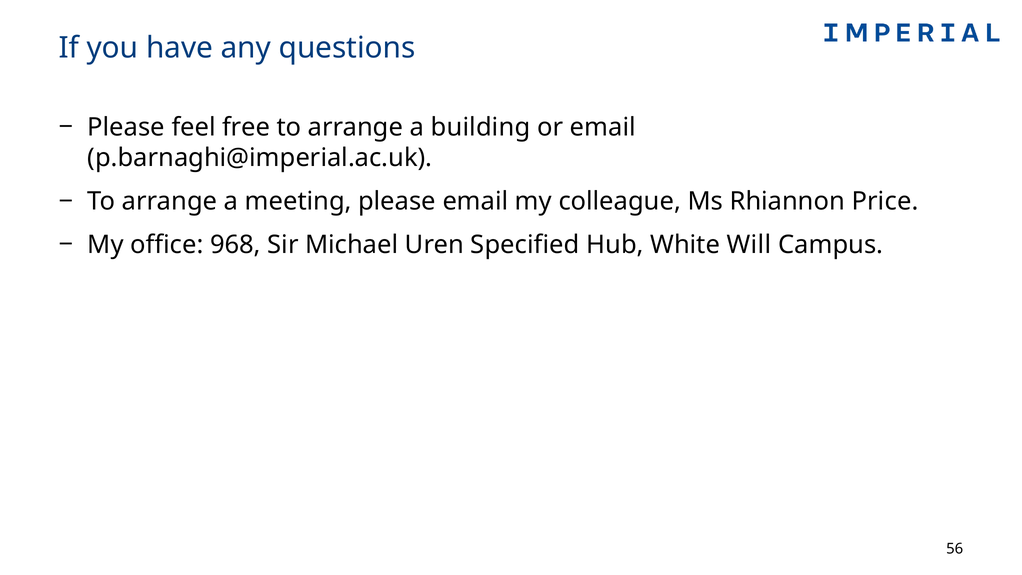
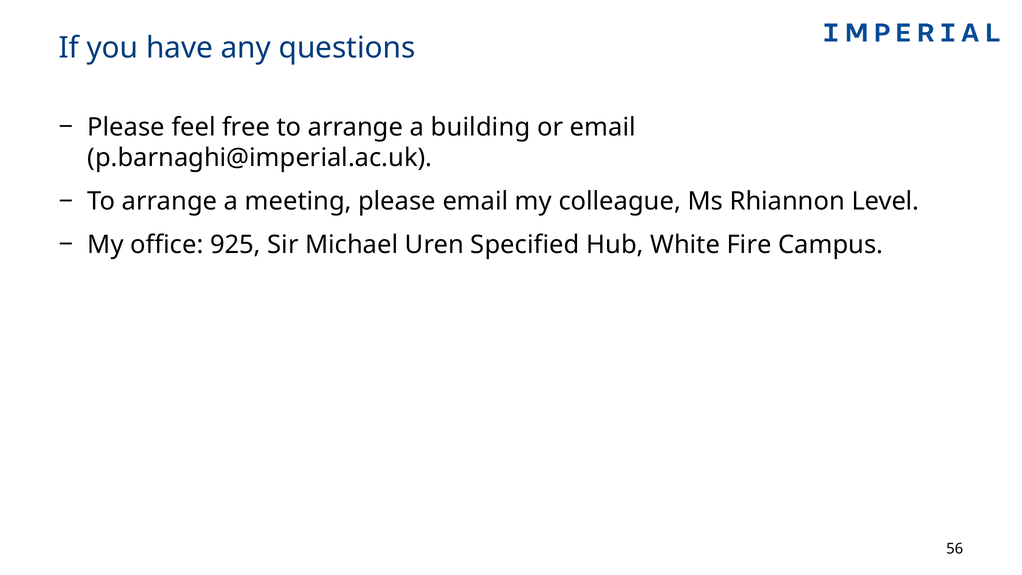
Price: Price -> Level (885, 201)
968: 968 -> 925 (235, 245)
Will: Will -> Fire (749, 245)
